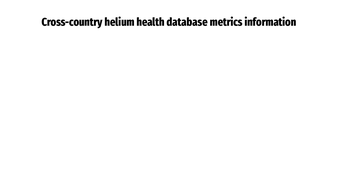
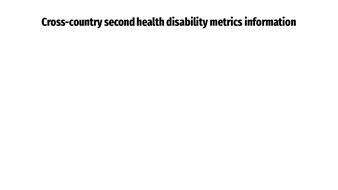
helium: helium -> second (120, 22)
database: database -> disability (187, 22)
